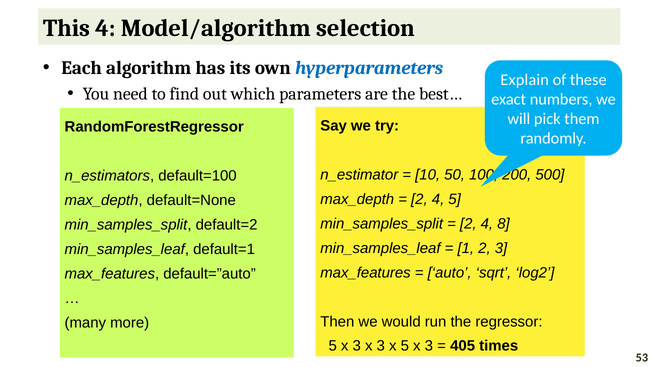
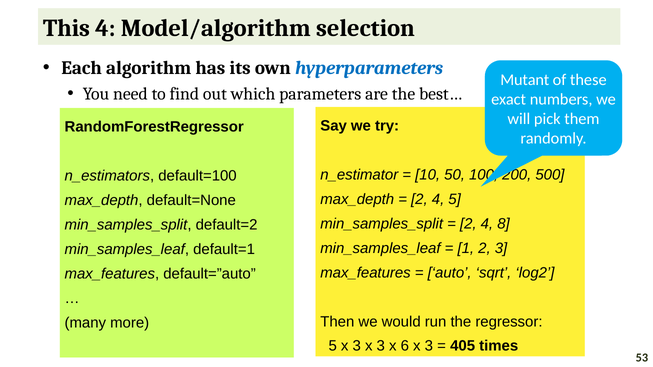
Explain: Explain -> Mutant (525, 80)
x 5: 5 -> 6 (405, 346)
